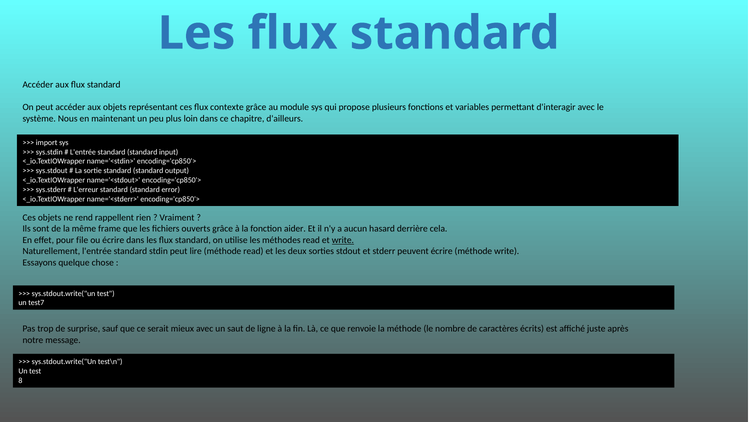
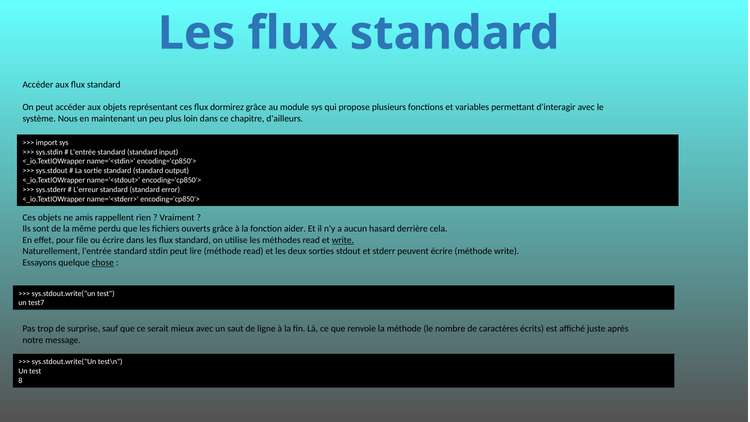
contexte: contexte -> dormirez (227, 107)
rend: rend -> amis (84, 218)
frame: frame -> perdu (110, 229)
chose underline: none -> present (103, 263)
